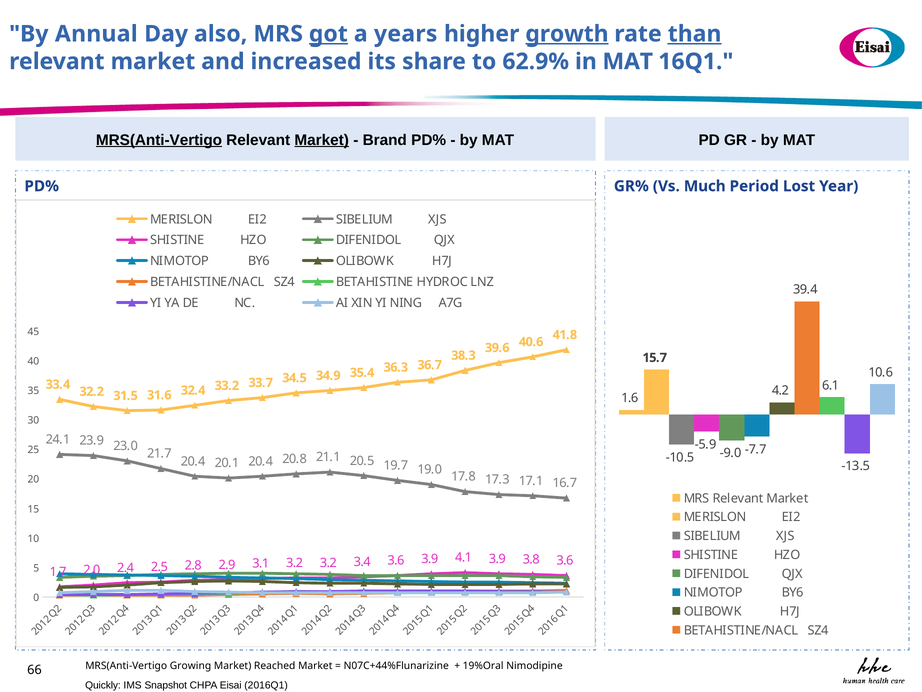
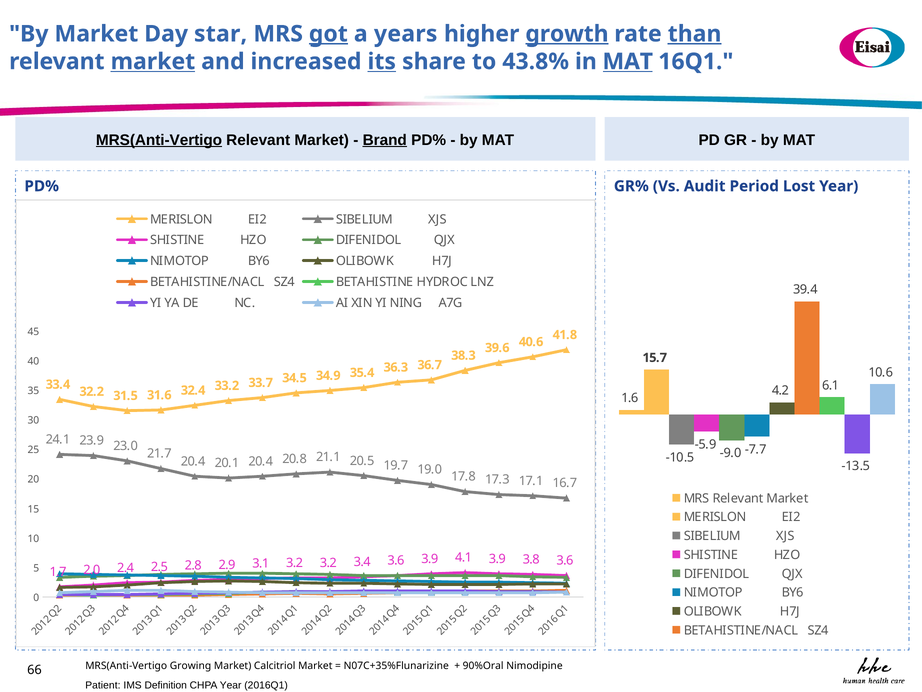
By Annual: Annual -> Market (96, 34)
also: also -> star (221, 34)
market underline: none -> present (153, 62)
its underline: none -> present (382, 62)
62.9%: 62.9% -> 43.8% (536, 62)
MAT underline: none -> present (628, 62)
Market underline: present -> none (322, 140)
Brand underline: none -> present (385, 140)
Much: Much -> Audit (705, 186)
Reached: Reached -> Calcitriol (275, 666)
N07C+44%Flunarizine: N07C+44%Flunarizine -> N07C+35%Flunarizine (396, 666)
19%Oral: 19%Oral -> 90%Oral (483, 666)
Quickly: Quickly -> Patient (103, 685)
Snapshot: Snapshot -> Definition (166, 685)
CHPA Eisai: Eisai -> Year (231, 685)
